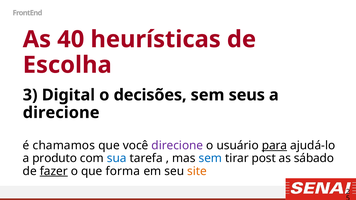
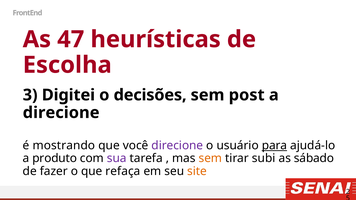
40: 40 -> 47 (71, 39)
Digital: Digital -> Digitei (68, 95)
seus: seus -> post (247, 95)
chamamos: chamamos -> mostrando (64, 146)
sua colour: blue -> purple (117, 158)
sem colour: blue -> orange (210, 158)
post: post -> subi (264, 158)
fazer underline: present -> none (54, 171)
forma: forma -> refaça (123, 171)
